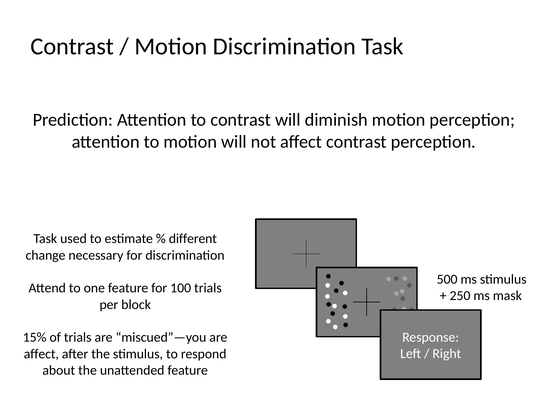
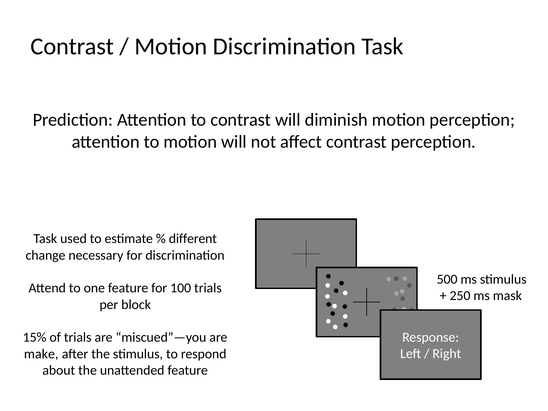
affect: affect -> make (41, 354)
